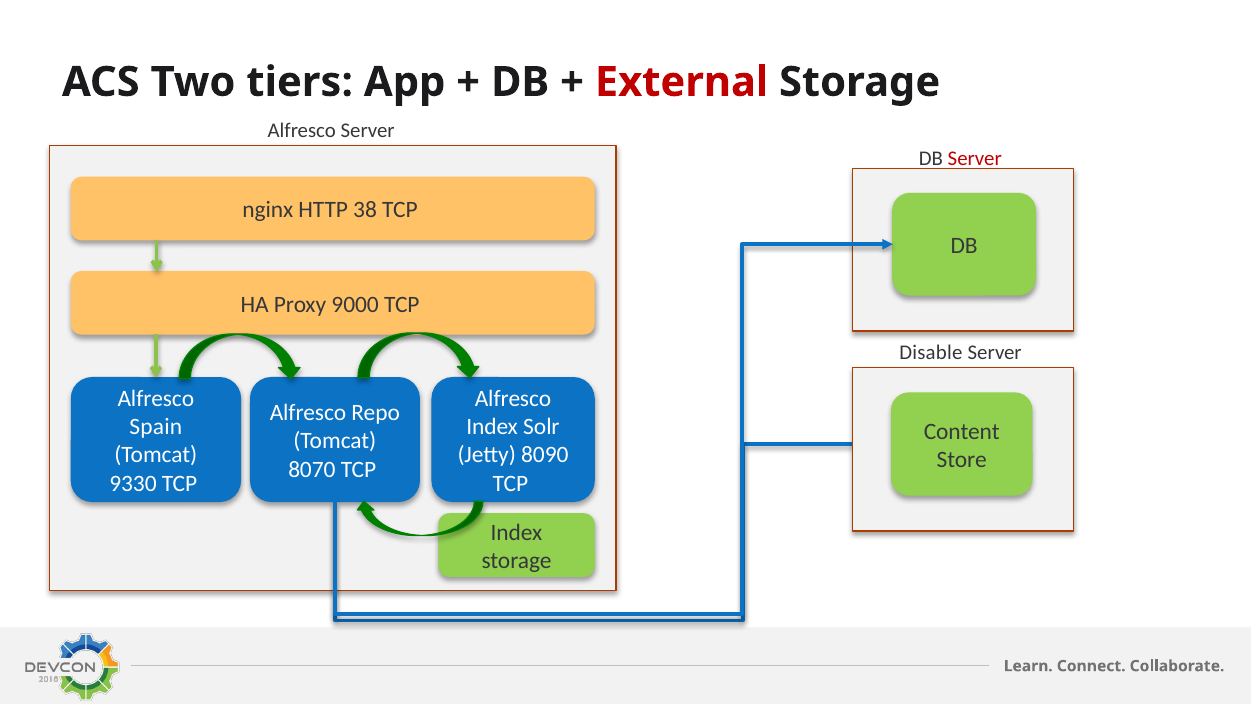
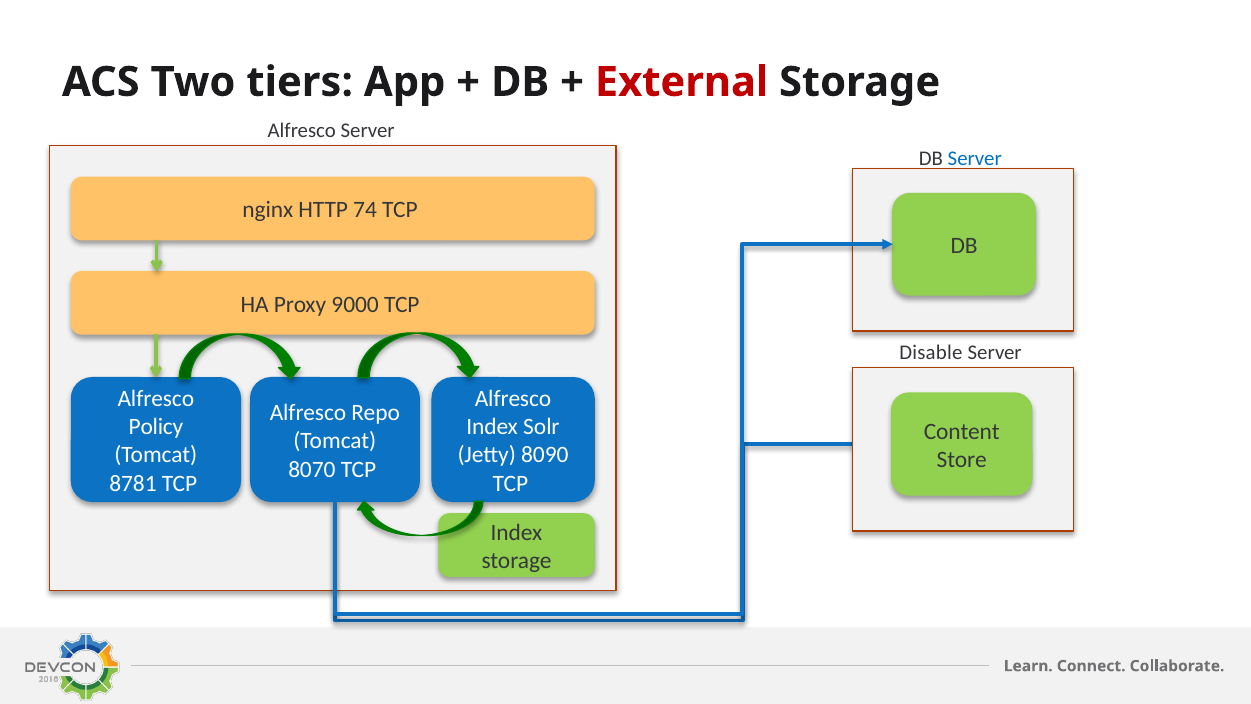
Server colour: red -> blue (975, 158)
38: 38 -> 74 (365, 210)
Spain: Spain -> Policy (156, 427)
9330: 9330 -> 8781 (133, 483)
